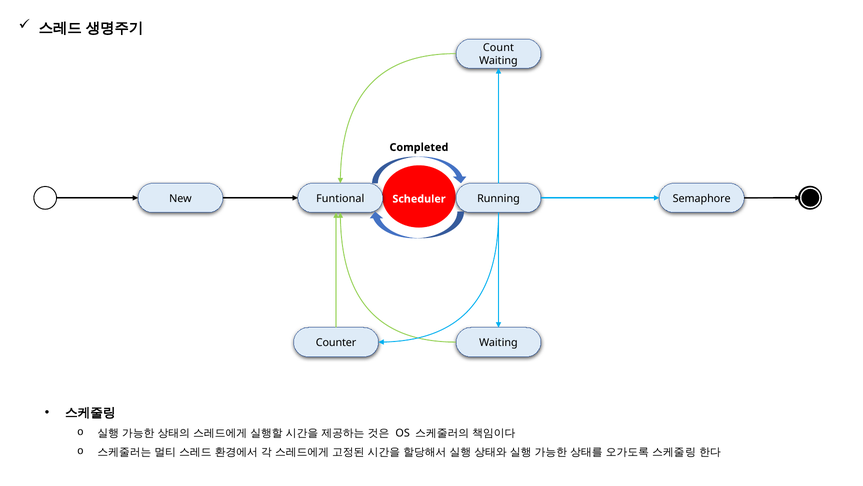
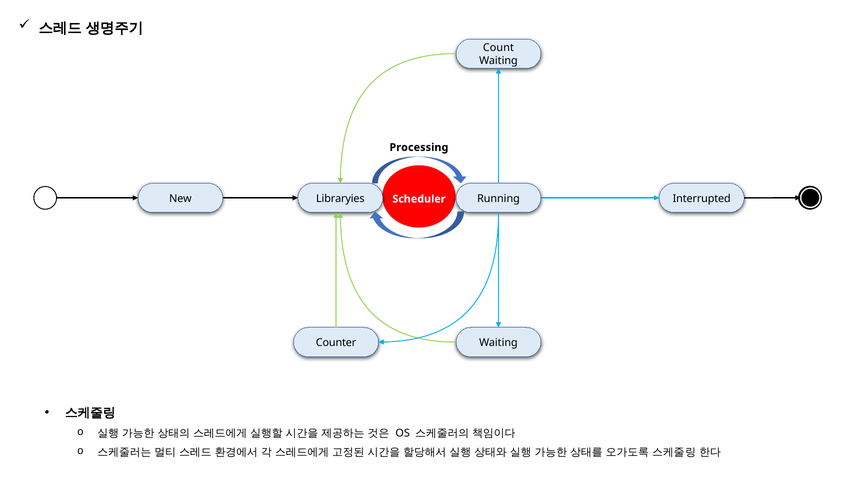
Completed: Completed -> Processing (419, 147)
Funtional: Funtional -> Libraryies (340, 198)
Semaphore: Semaphore -> Interrupted (702, 198)
